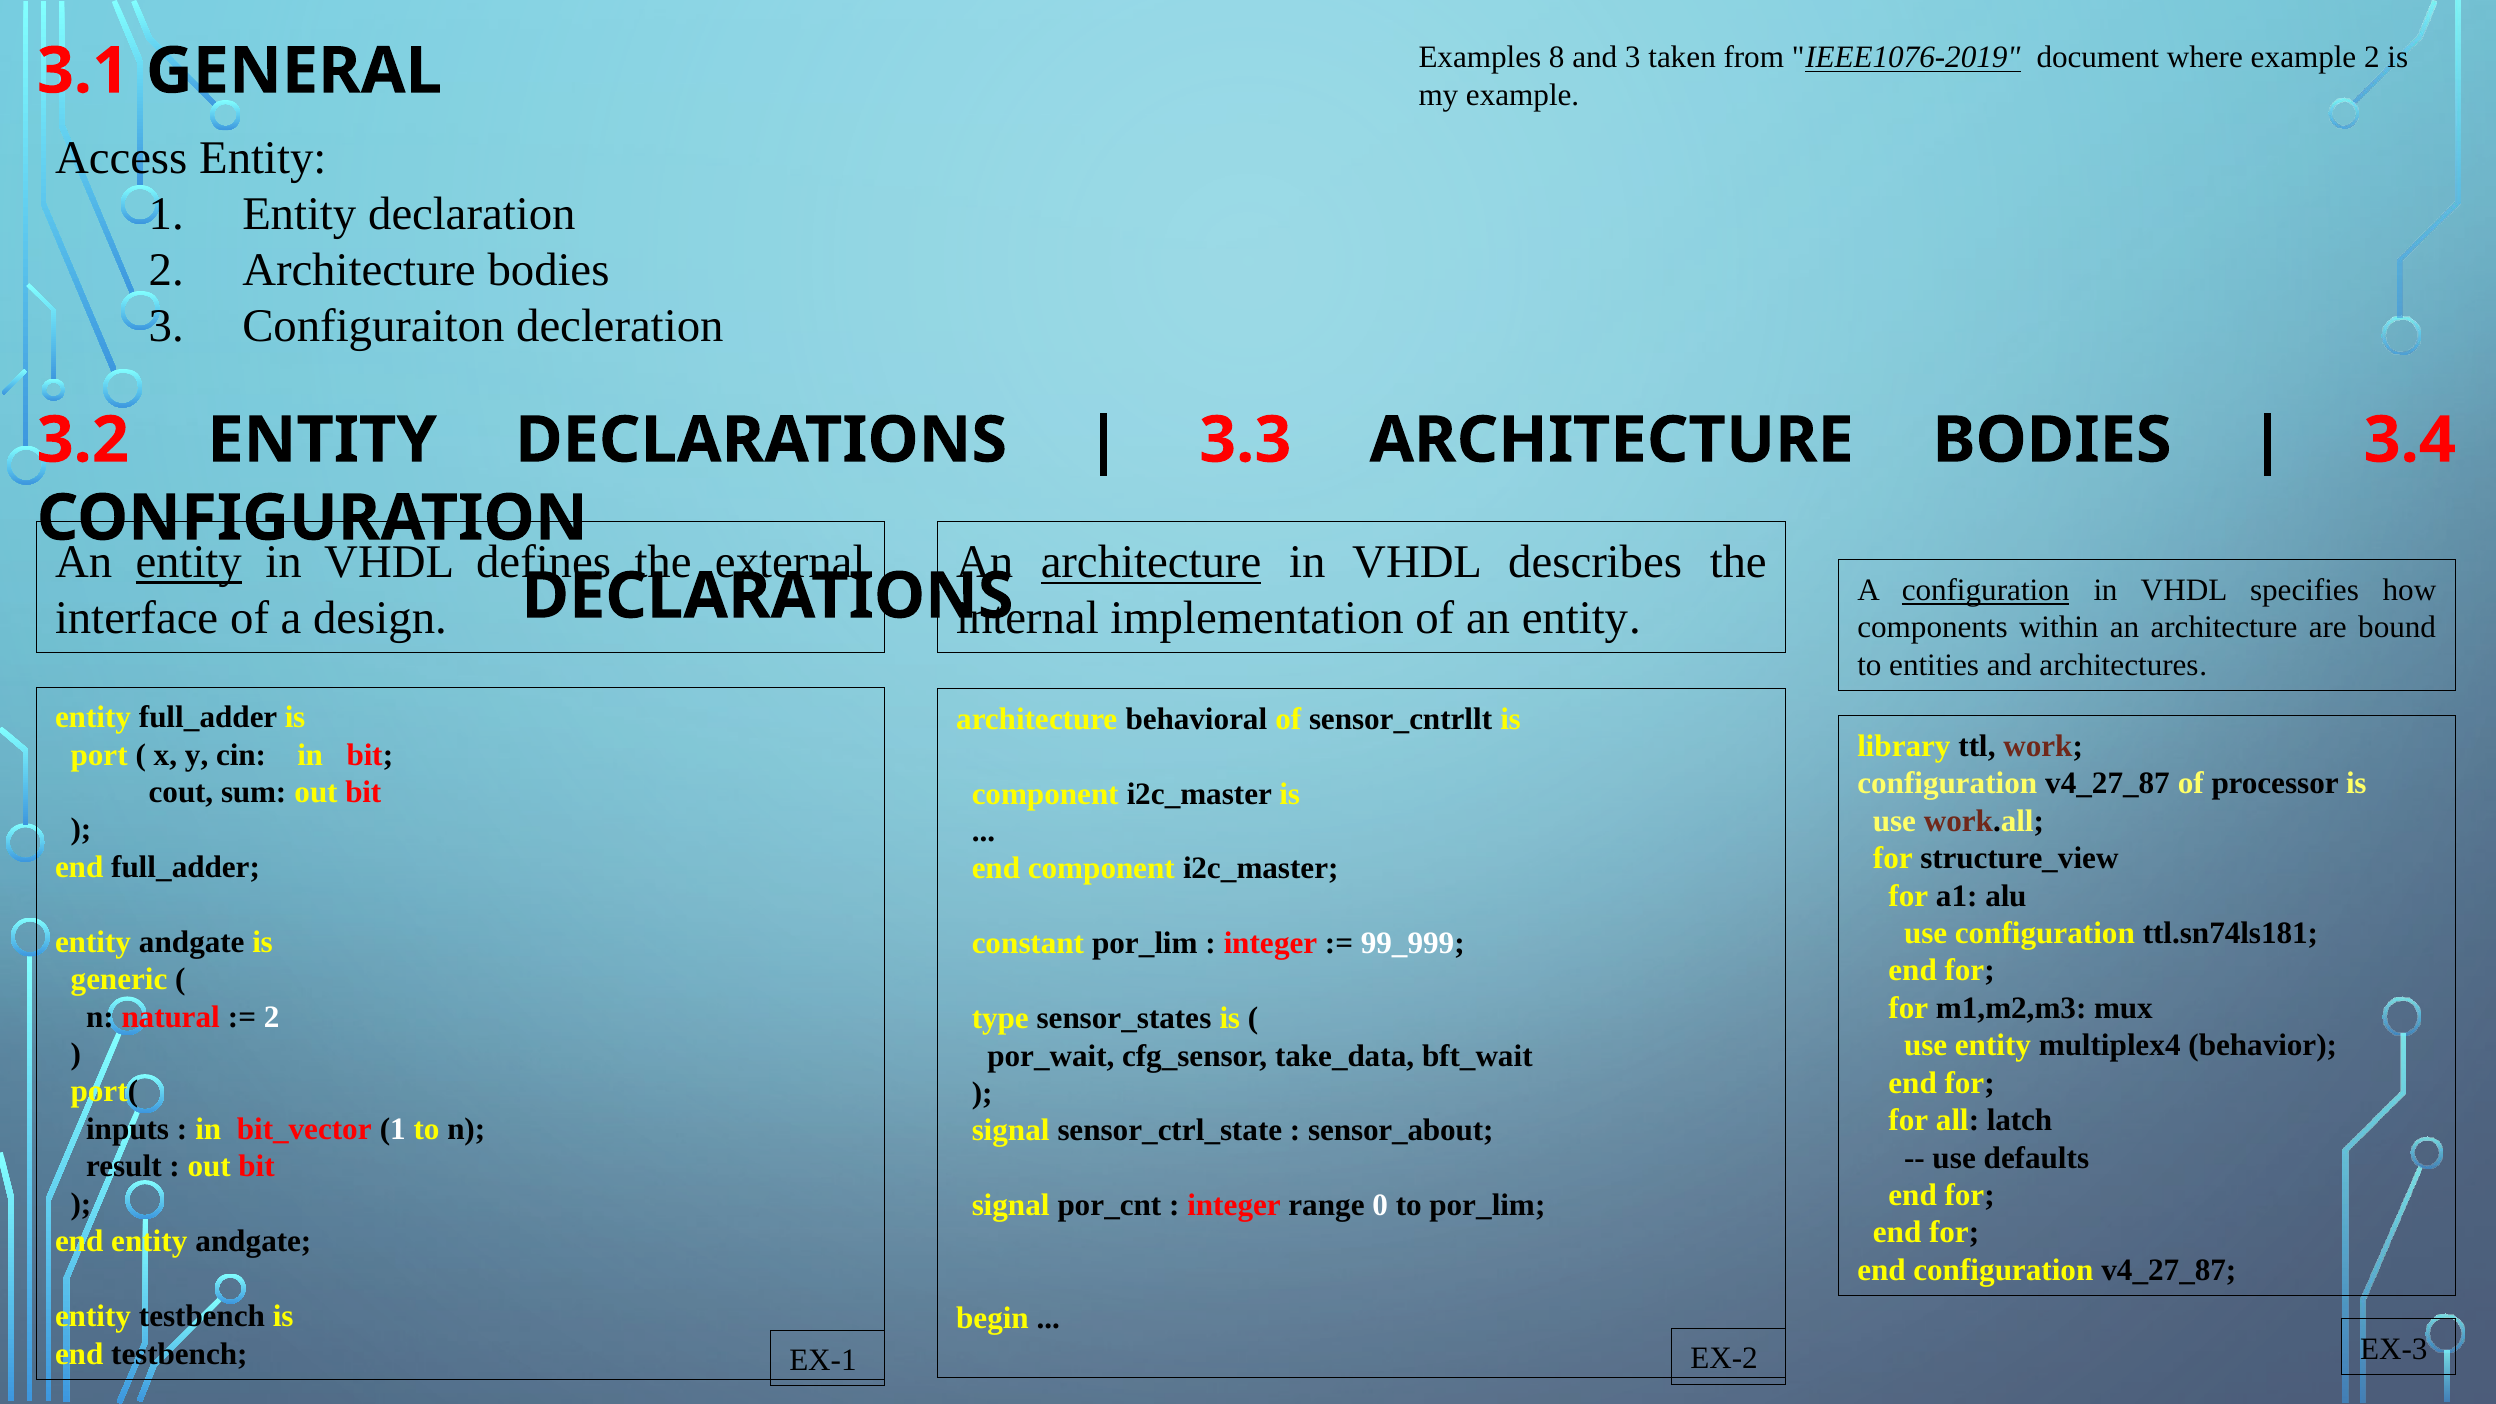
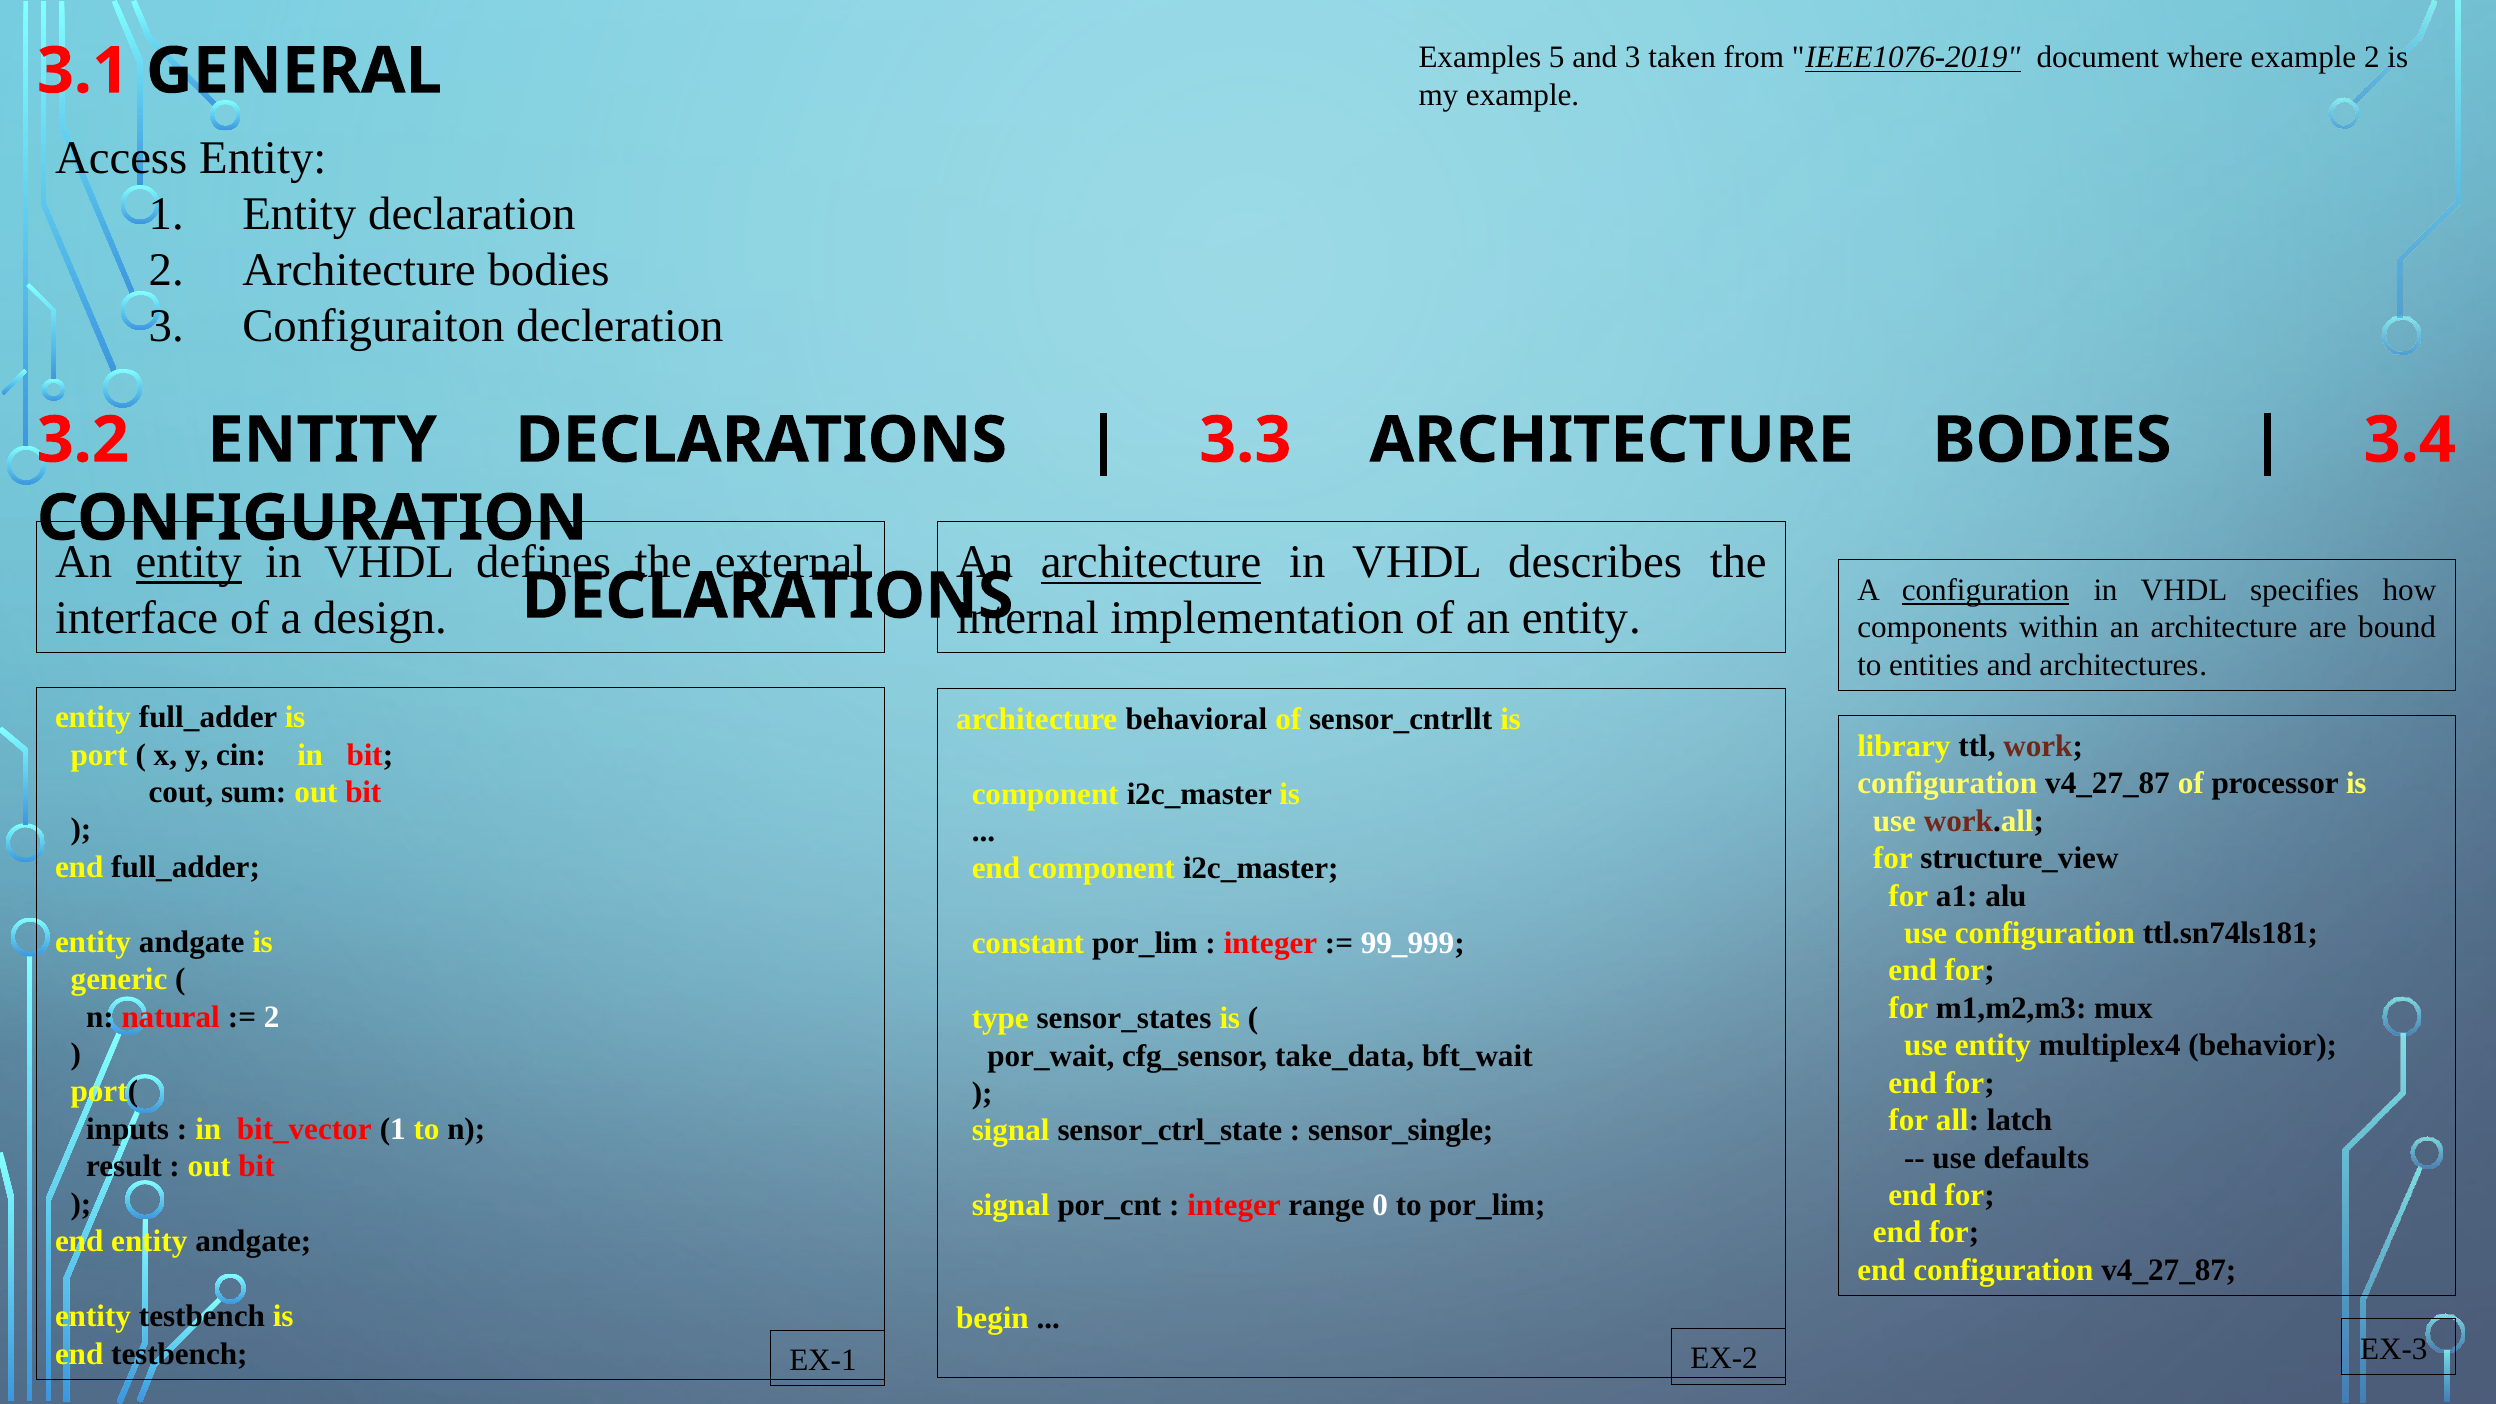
8: 8 -> 5 (1557, 58)
sensor_about: sensor_about -> sensor_single (1401, 1131)
